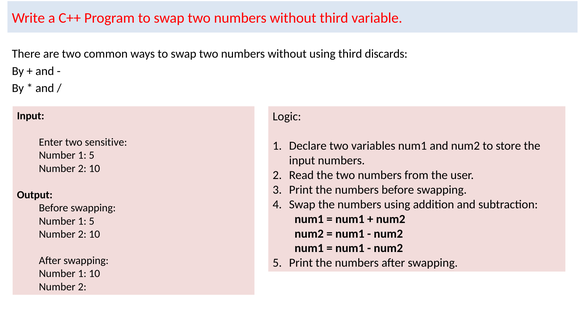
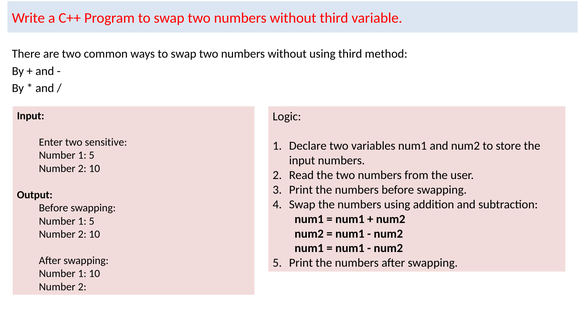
discards: discards -> method (386, 54)
